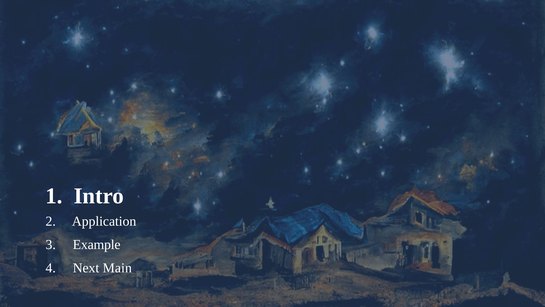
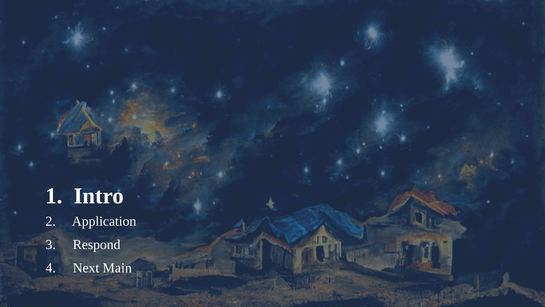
Example: Example -> Respond (97, 244)
